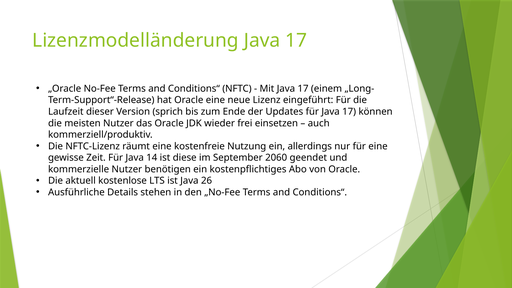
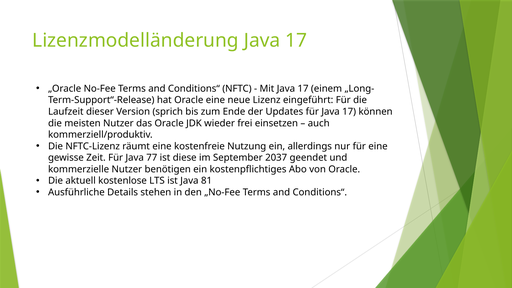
14: 14 -> 77 (152, 158)
2060: 2060 -> 2037 (276, 158)
26: 26 -> 81 (207, 181)
